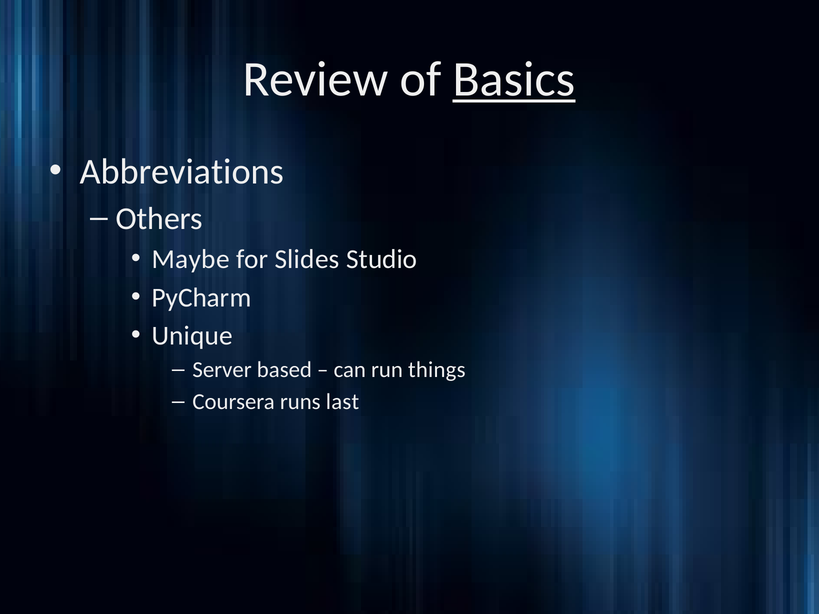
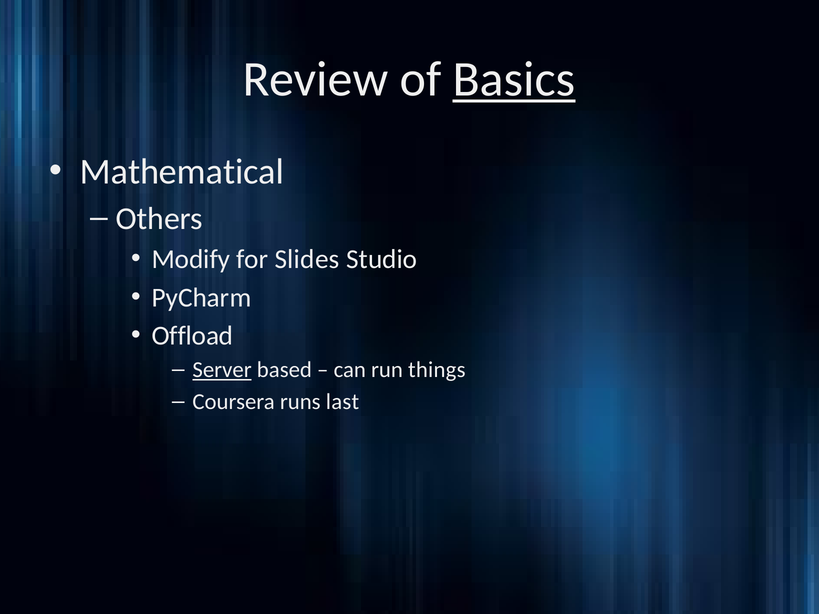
Abbreviations: Abbreviations -> Mathematical (182, 172)
Maybe: Maybe -> Modify (191, 259)
Unique: Unique -> Offload (192, 336)
Server underline: none -> present (222, 370)
